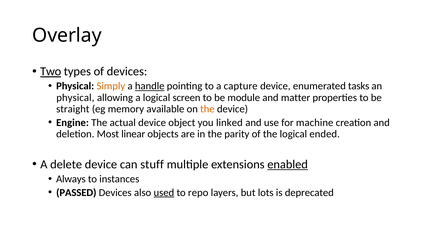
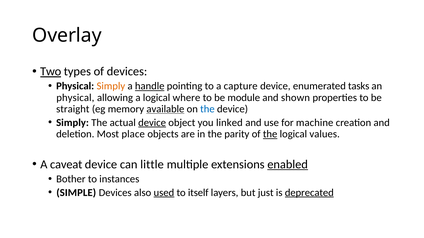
screen: screen -> where (186, 98)
matter: matter -> shown (296, 98)
available underline: none -> present (165, 109)
the colour: orange -> blue (207, 109)
Engine: Engine -> Simply (73, 123)
device underline: none -> present (152, 123)
linear: linear -> place (133, 134)
the underline: none -> present (270, 134)
ended: ended -> values (325, 134)
delete: delete -> caveat (66, 165)
stuff: stuff -> little (152, 165)
Always: Always -> Bother (71, 179)
PASSED: PASSED -> SIMPLE (76, 193)
repo: repo -> itself (198, 193)
lots: lots -> just (266, 193)
deprecated underline: none -> present (309, 193)
